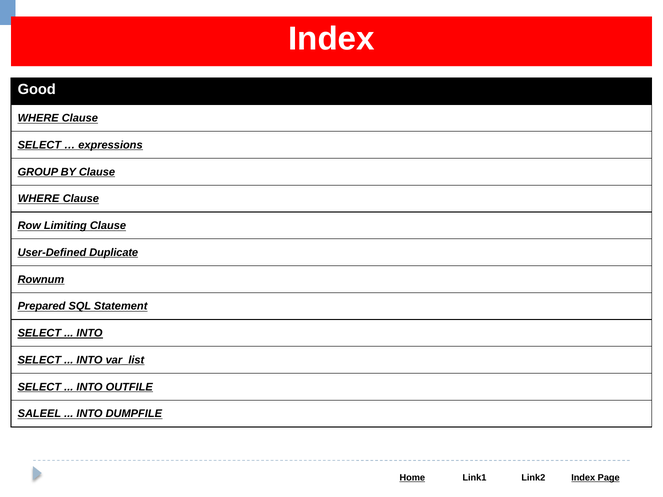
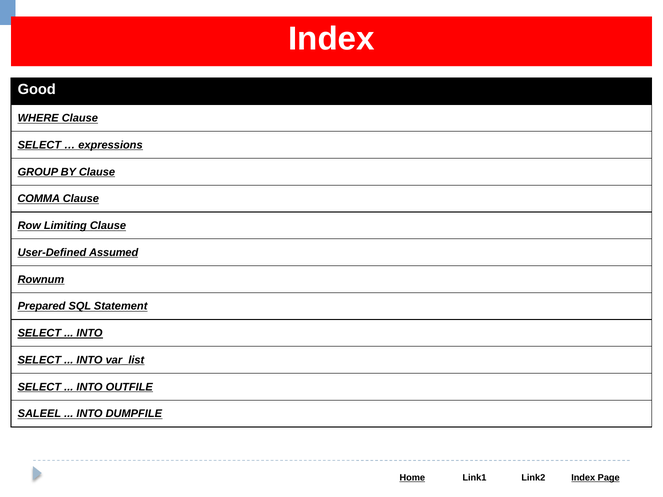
WHERE: WHERE -> COMMA (39, 199)
Duplicate: Duplicate -> Assumed (114, 253)
